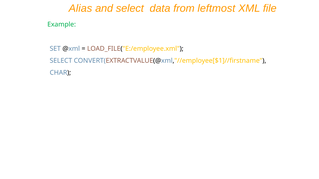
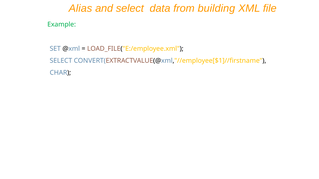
leftmost: leftmost -> building (216, 8)
